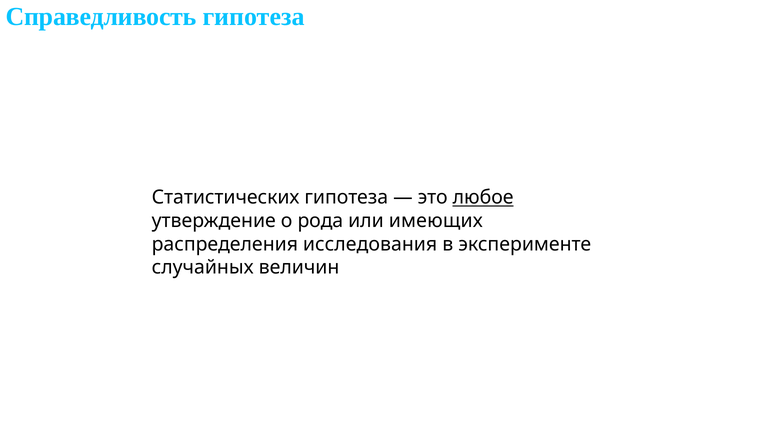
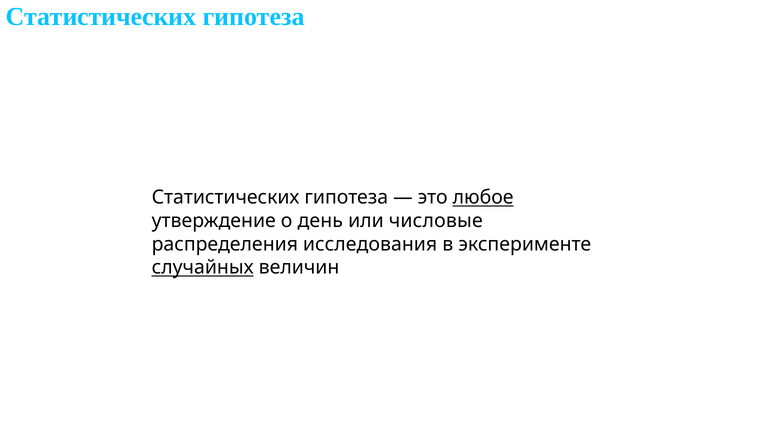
Справедливость: Справедливость -> Статистических (101, 17)
рода: рода -> день (320, 221)
имеющих: имеющих -> числовые (436, 221)
случайных underline: none -> present (203, 268)
